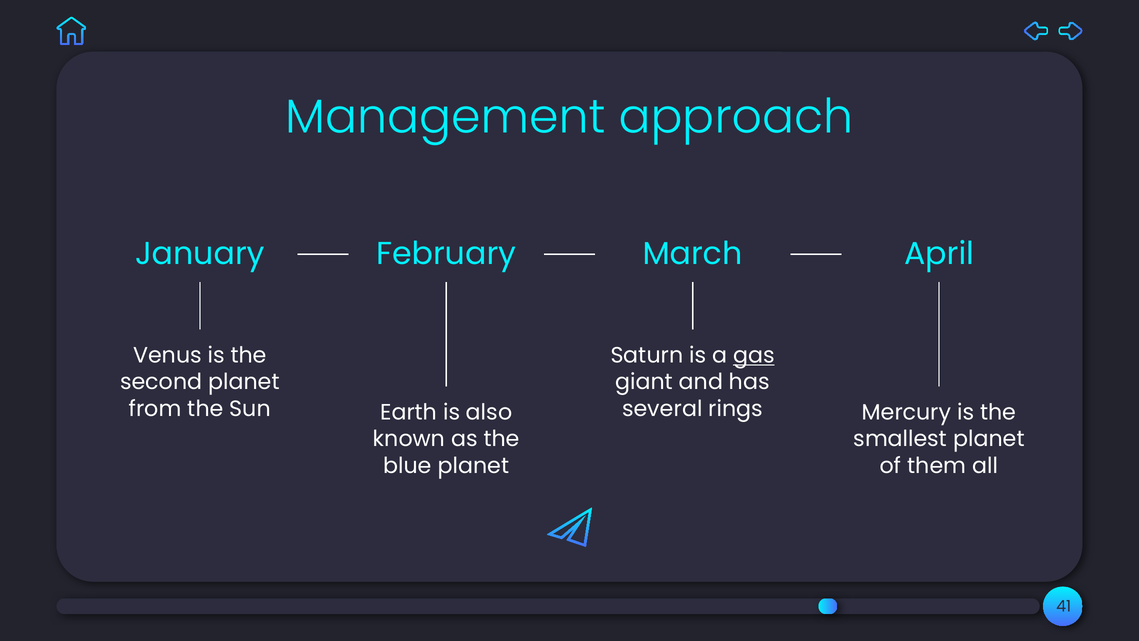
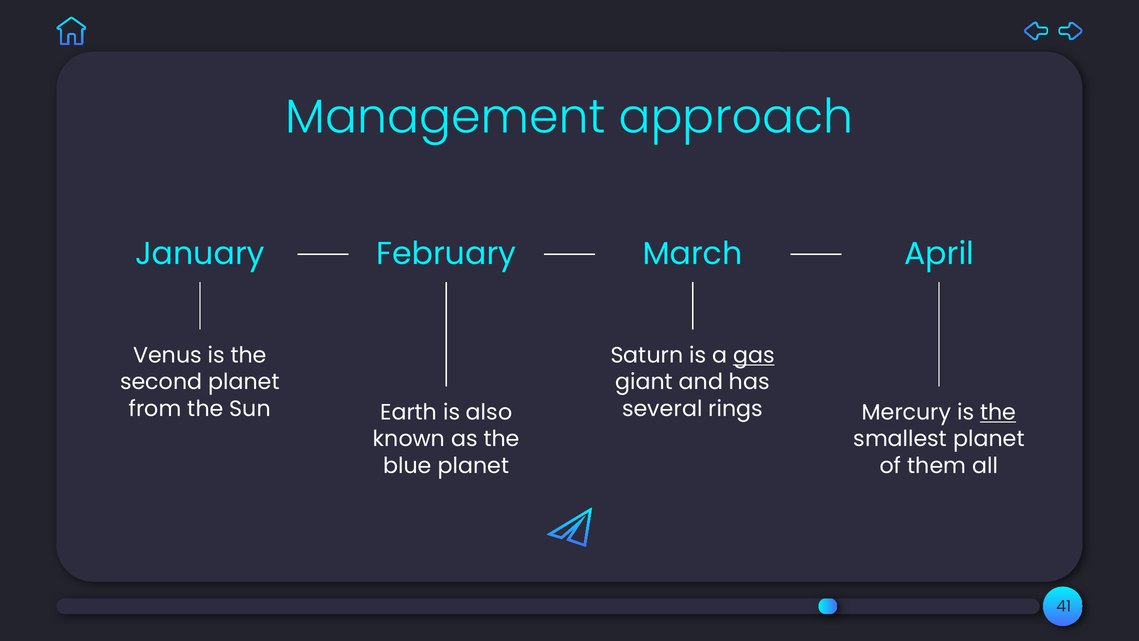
the underline: none -> present (998, 412)
